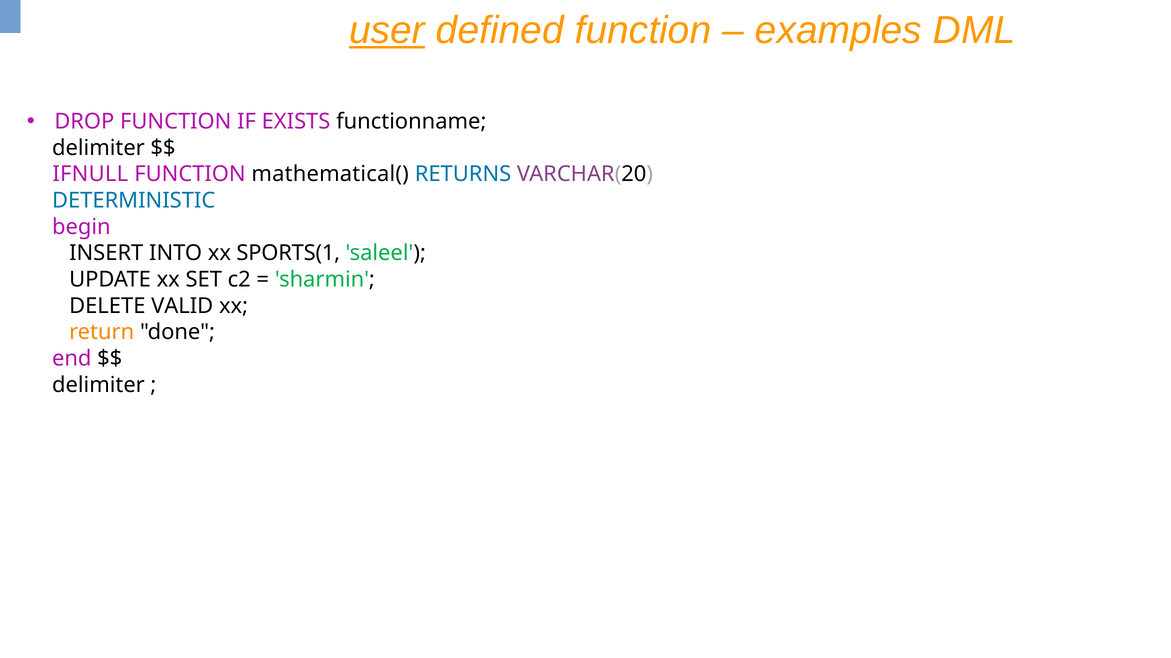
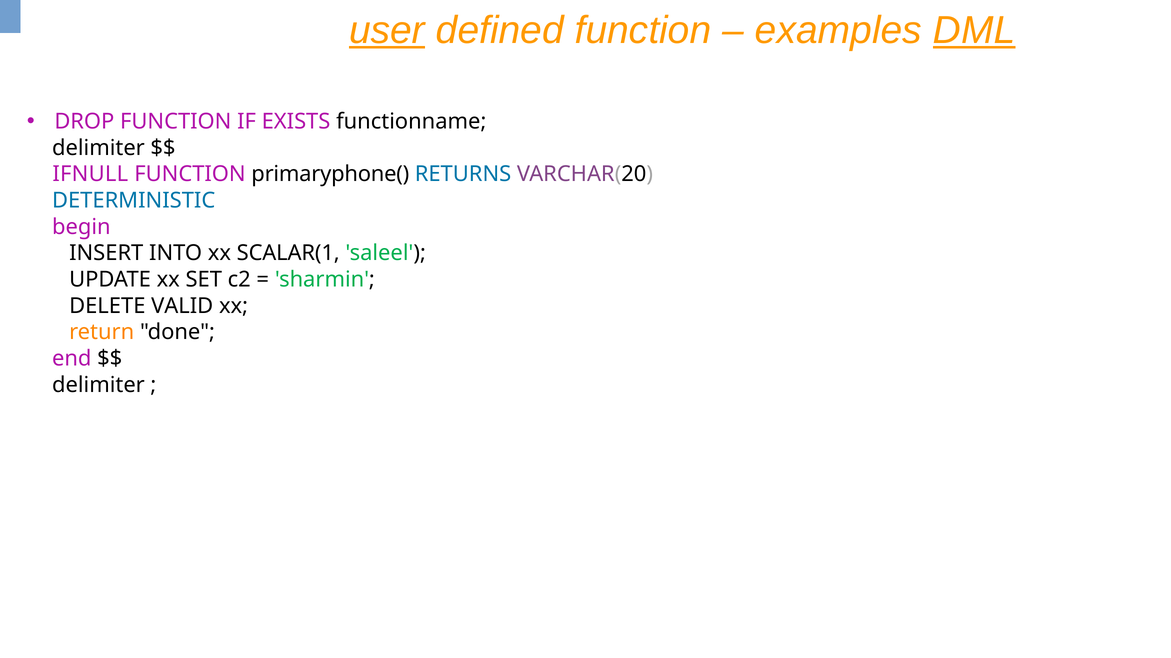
DML underline: none -> present (974, 30)
mathematical(: mathematical( -> primaryphone( (330, 174)
SPORTS(1: SPORTS(1 -> SCALAR(1 (288, 253)
